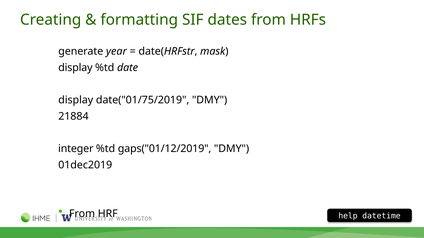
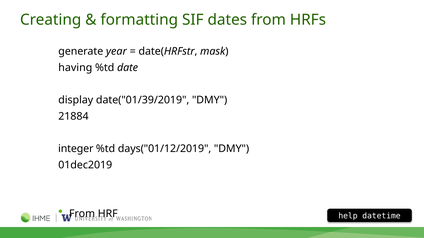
display: display -> having (75, 68)
date("01/75/2019: date("01/75/2019 -> date("01/39/2019 (143, 100)
gaps("01/12/2019: gaps("01/12/2019 -> days("01/12/2019 (165, 149)
